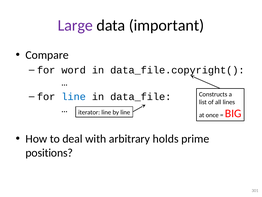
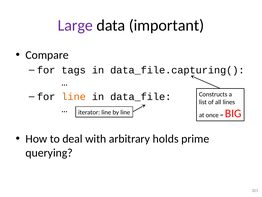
word: word -> tags (74, 70)
data_file.copyright(: data_file.copyright( -> data_file.capturing( (177, 70)
line colour: blue -> orange (74, 96)
positions: positions -> querying (49, 152)
